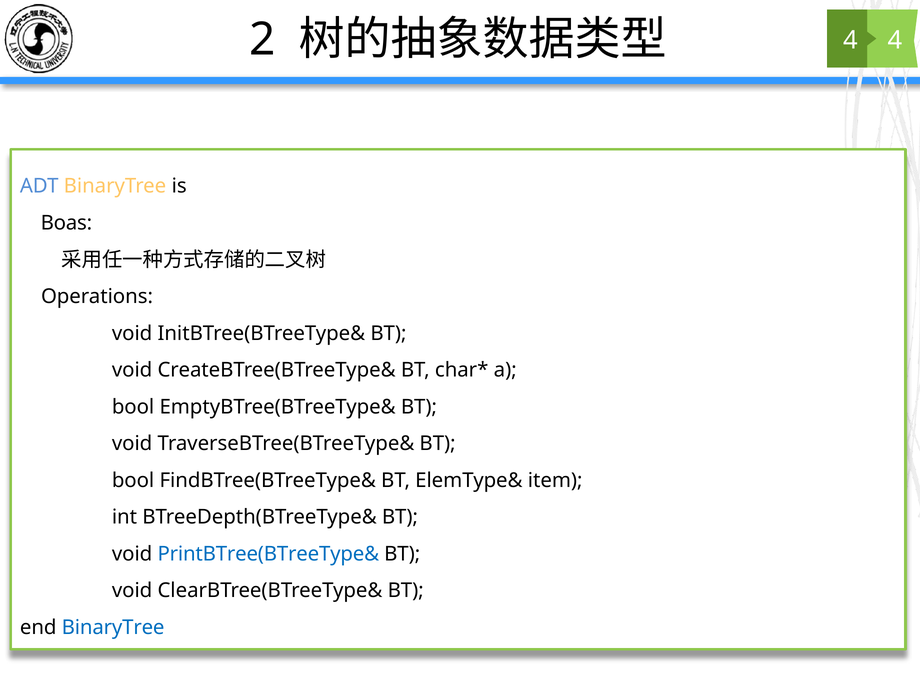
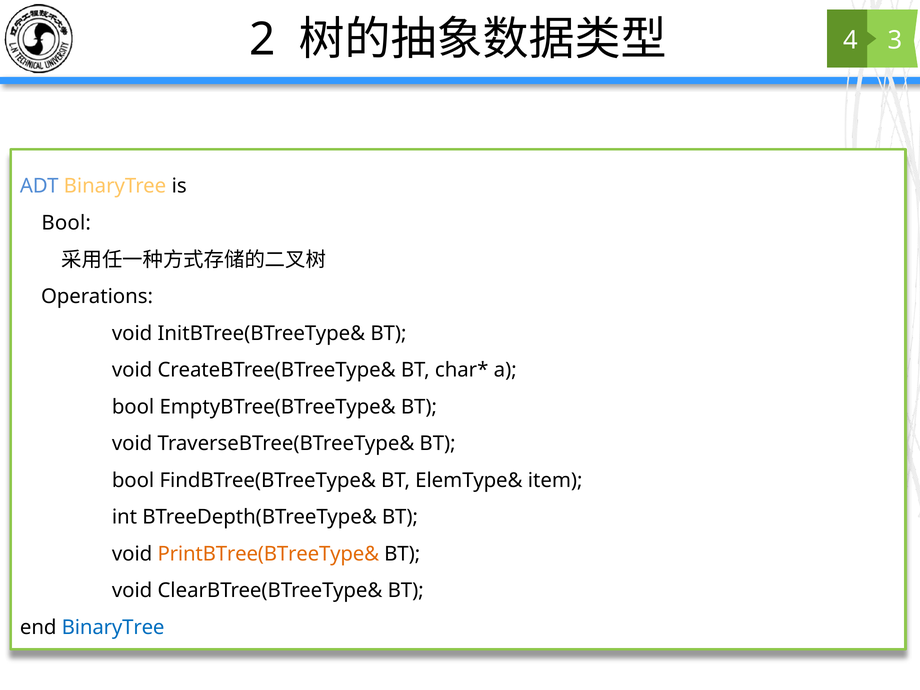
4: 4 -> 3 (895, 40)
Boas: Boas -> Bool (66, 223)
PrintBTree(BTreeType& colour: blue -> orange (268, 554)
